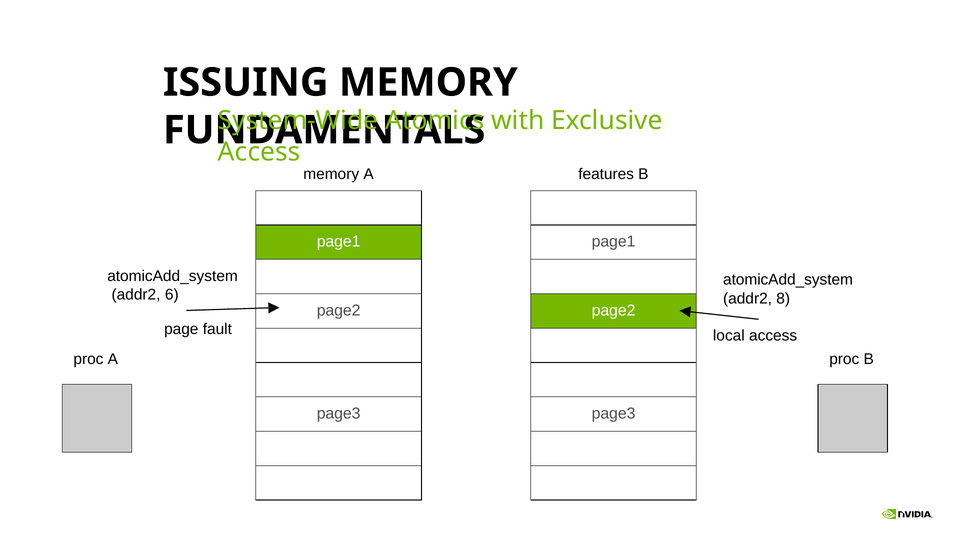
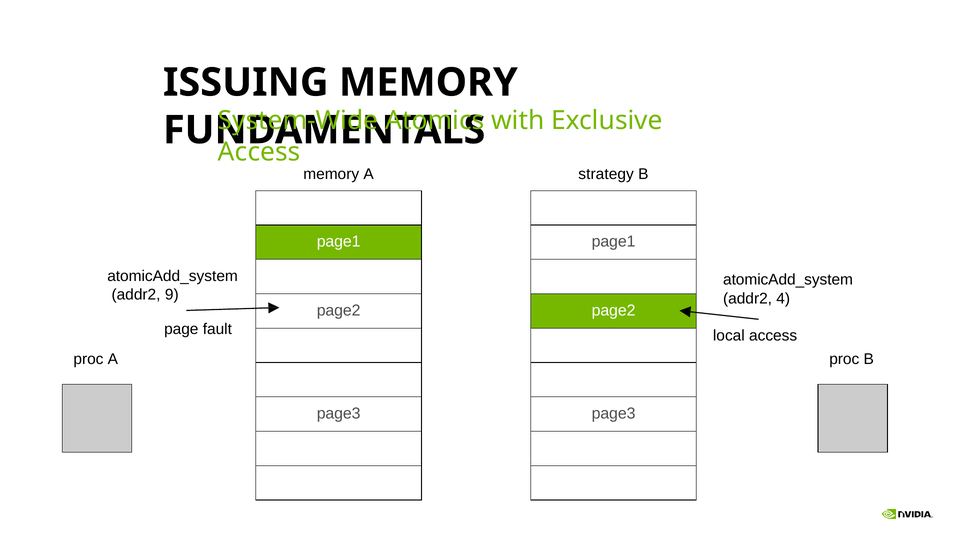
features: features -> strategy (606, 174)
6: 6 -> 9 (172, 295)
8: 8 -> 4 (783, 298)
